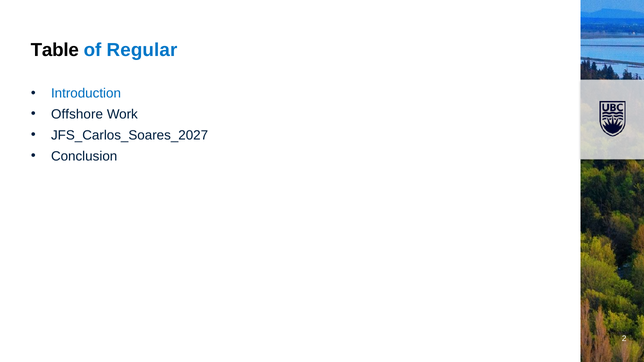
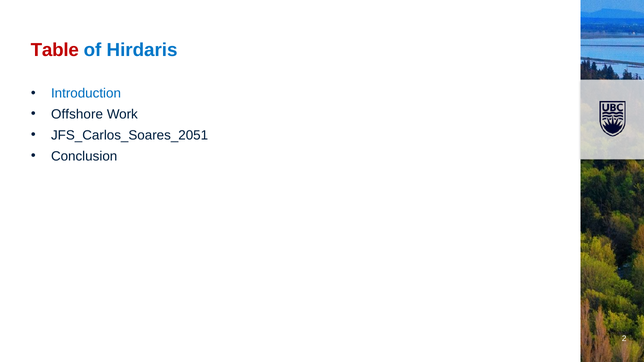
Table colour: black -> red (55, 50)
Regular: Regular -> Hirdaris (142, 50)
JFS_Carlos_Soares_2027: JFS_Carlos_Soares_2027 -> JFS_Carlos_Soares_2051 (130, 135)
